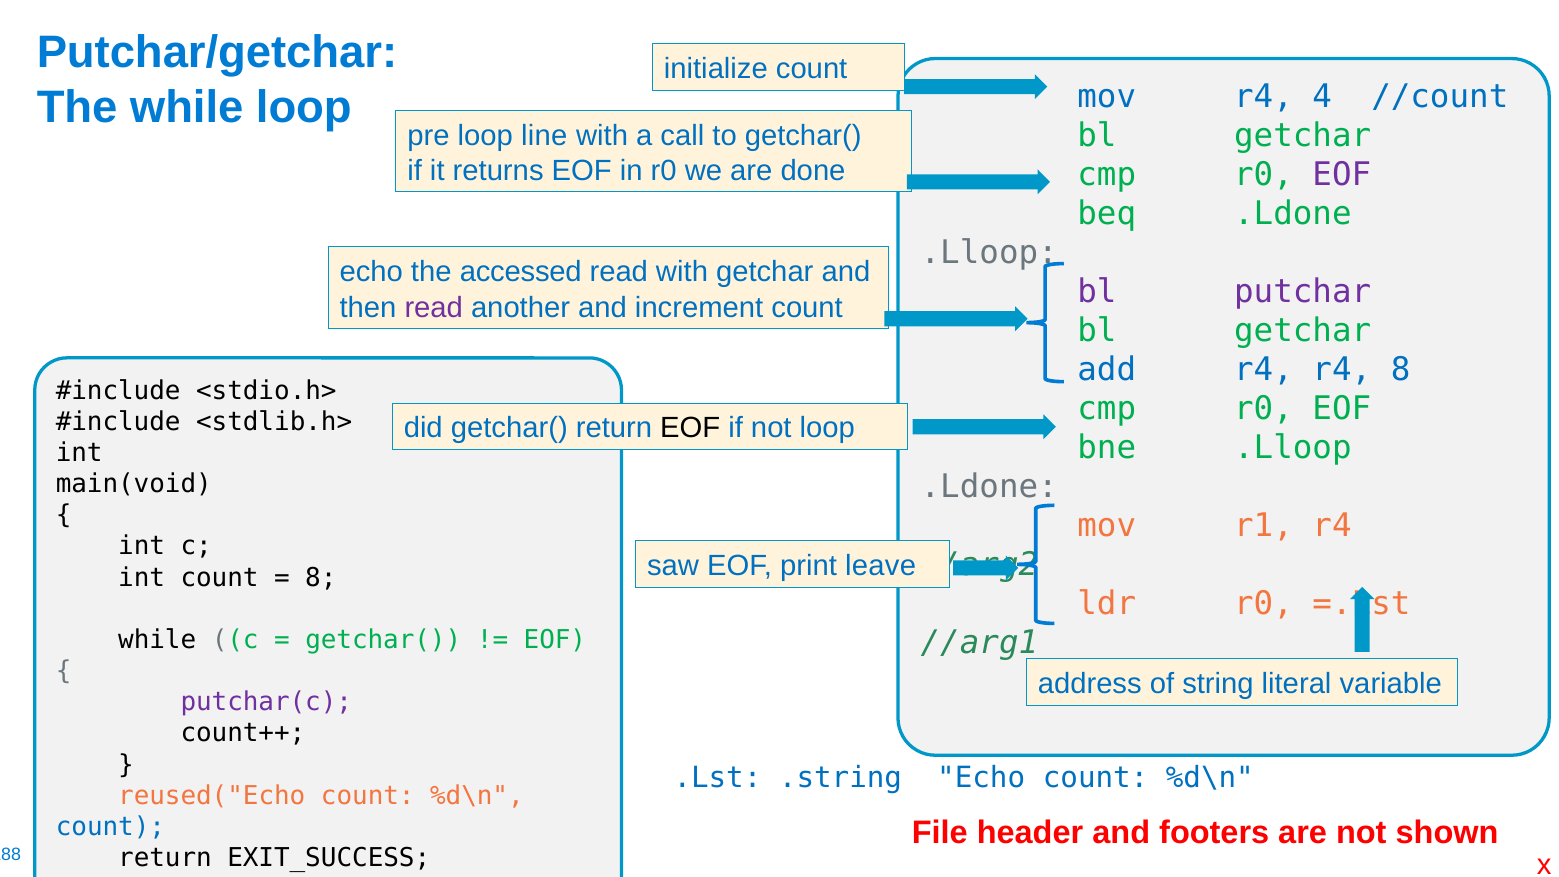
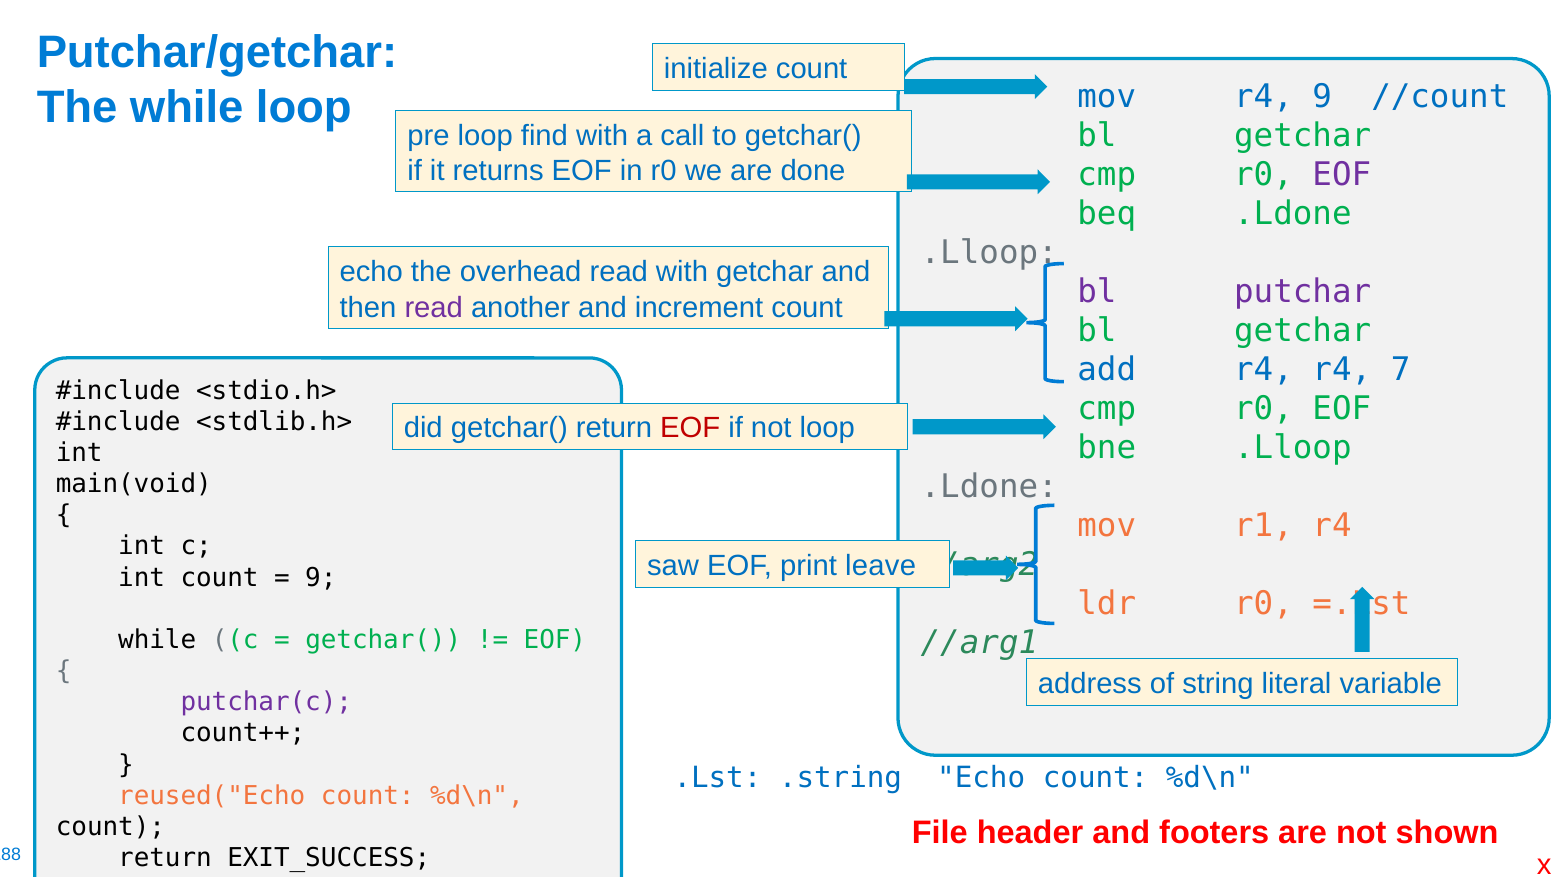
r4 4: 4 -> 9 (1322, 97)
line: line -> find (544, 135)
accessed: accessed -> overhead (521, 272)
r4 8: 8 -> 7 (1401, 370)
EOF colour: black -> red (690, 428)
8: 8 -> 9 (321, 577)
count colour: blue -> black (110, 827)
